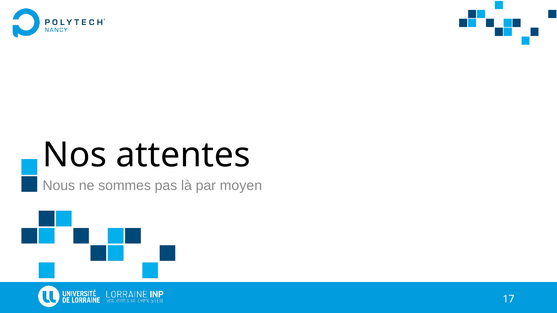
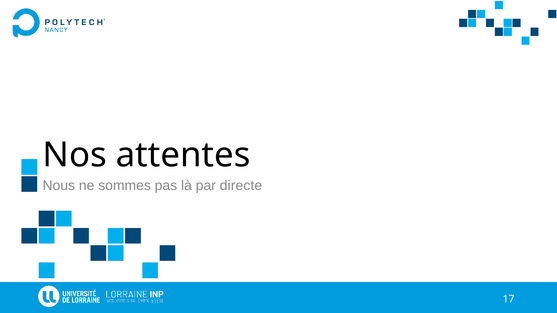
moyen: moyen -> directe (241, 186)
